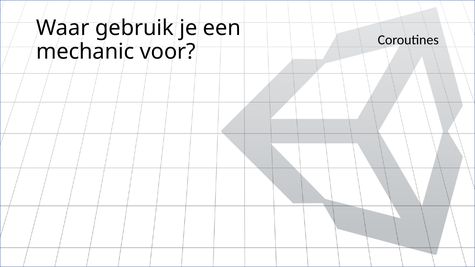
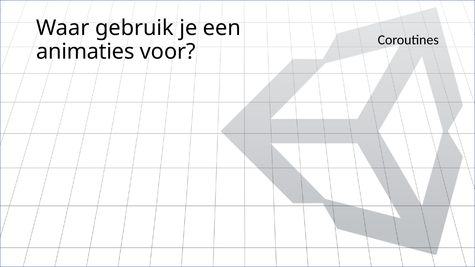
mechanic: mechanic -> animaties (85, 52)
